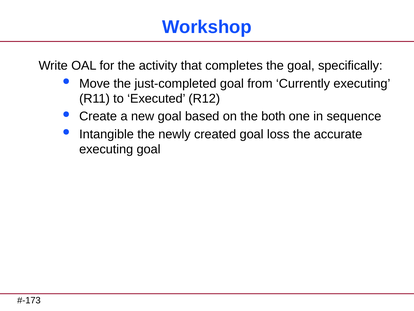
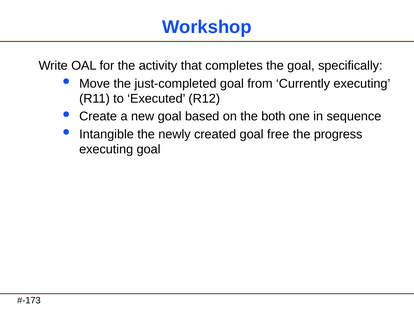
loss: loss -> free (278, 134)
accurate: accurate -> progress (338, 134)
